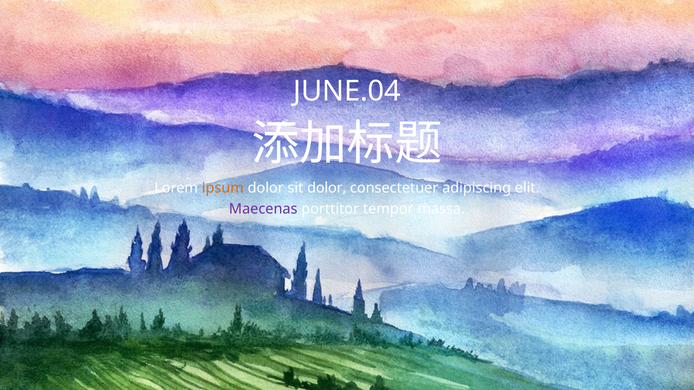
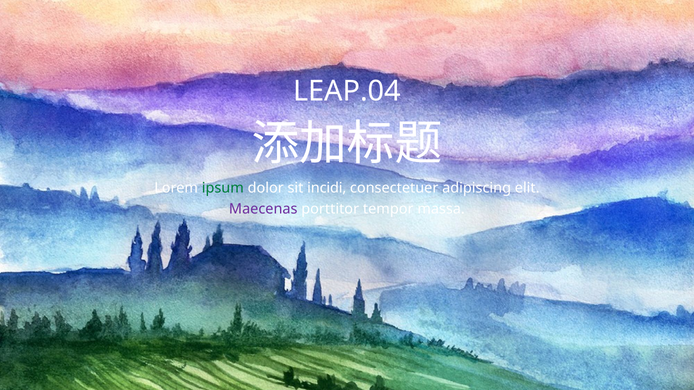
JUNE.04: JUNE.04 -> LEAP.04 (347, 91)
ipsum colour: orange -> green (223, 188)
sit dolor: dolor -> incidi (327, 188)
